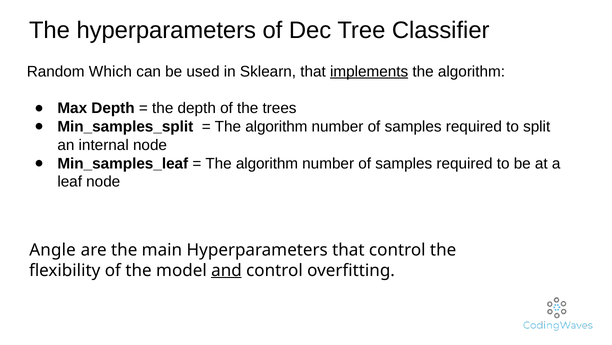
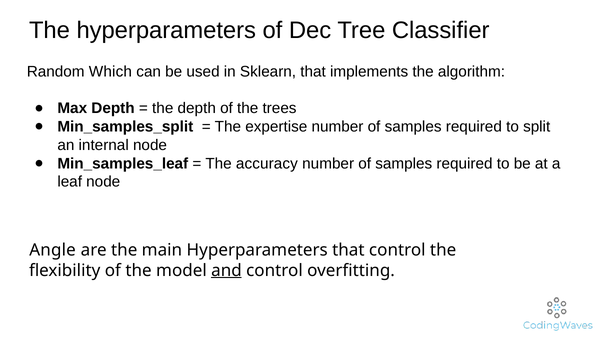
implements underline: present -> none (369, 71)
algorithm: algorithm -> expertise (276, 126)
algorithm: algorithm -> accuracy (267, 163)
